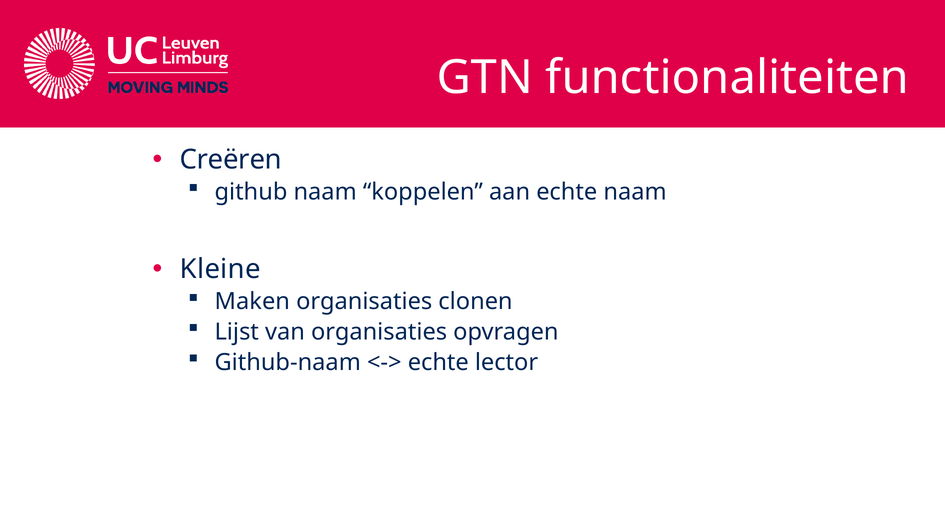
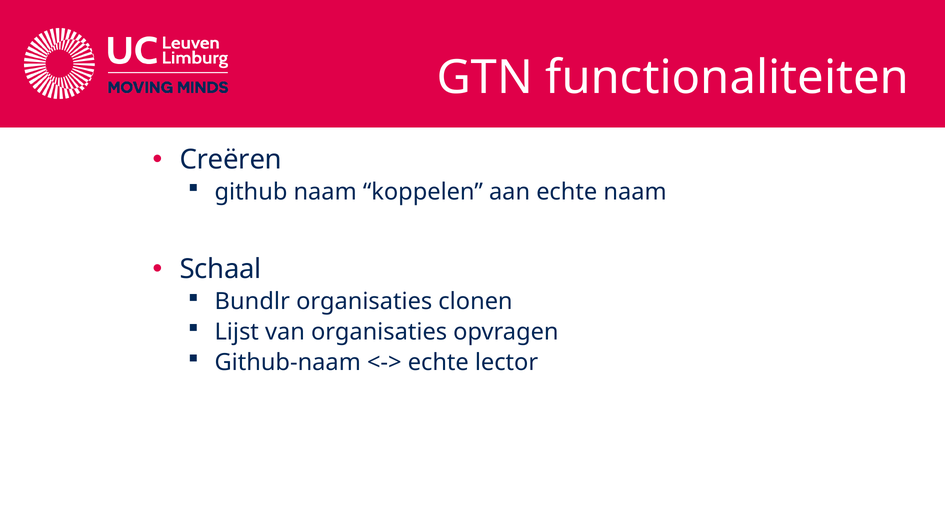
Kleine: Kleine -> Schaal (221, 269)
Maken: Maken -> Bundlr (252, 302)
